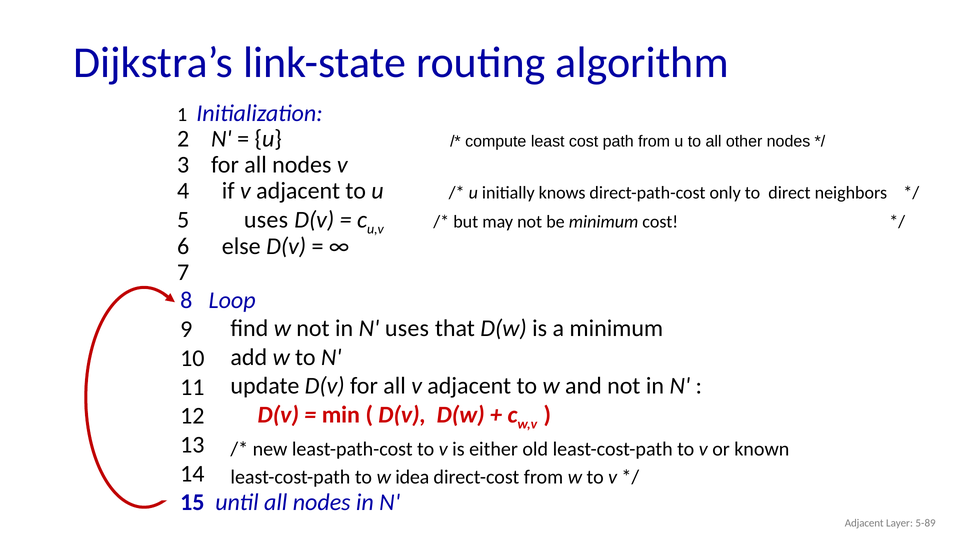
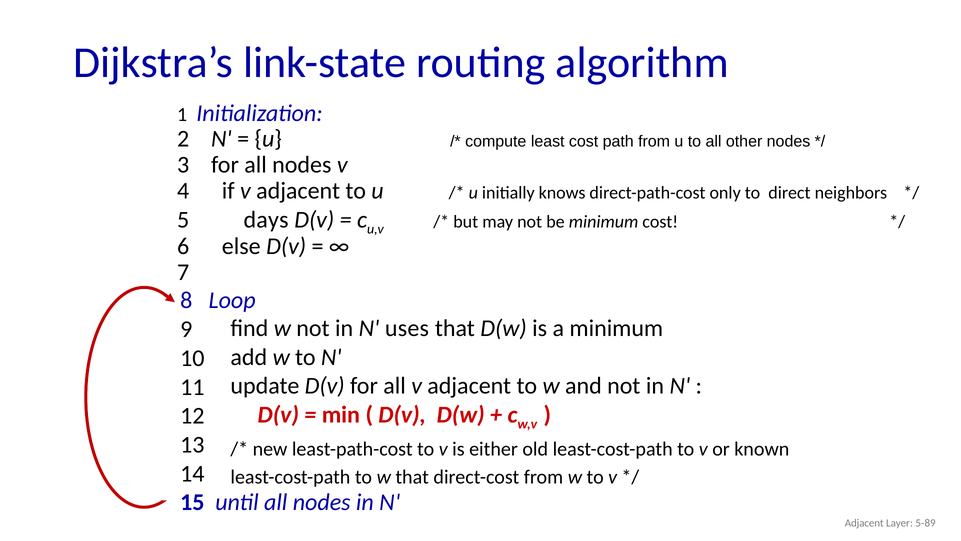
5 uses: uses -> days (266, 220)
w idea: idea -> that (412, 477)
